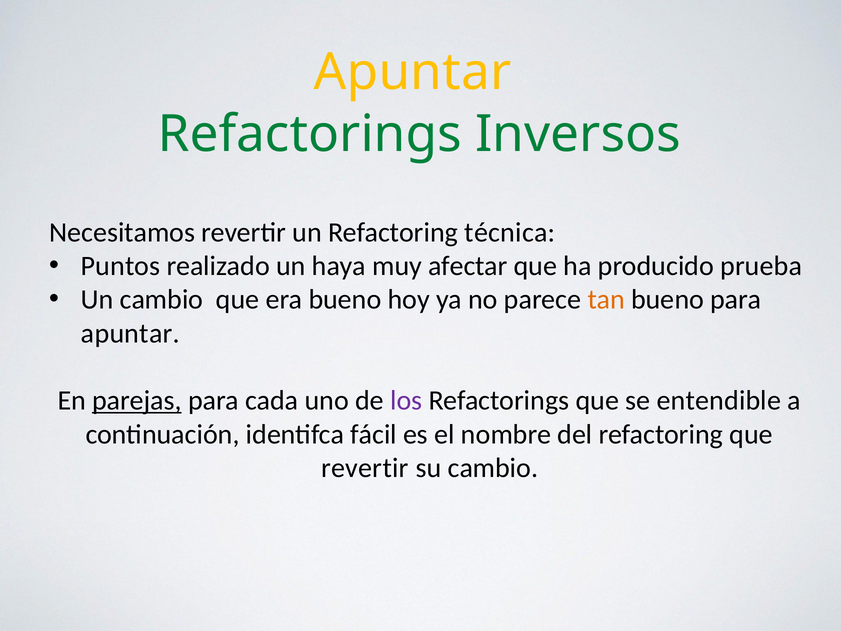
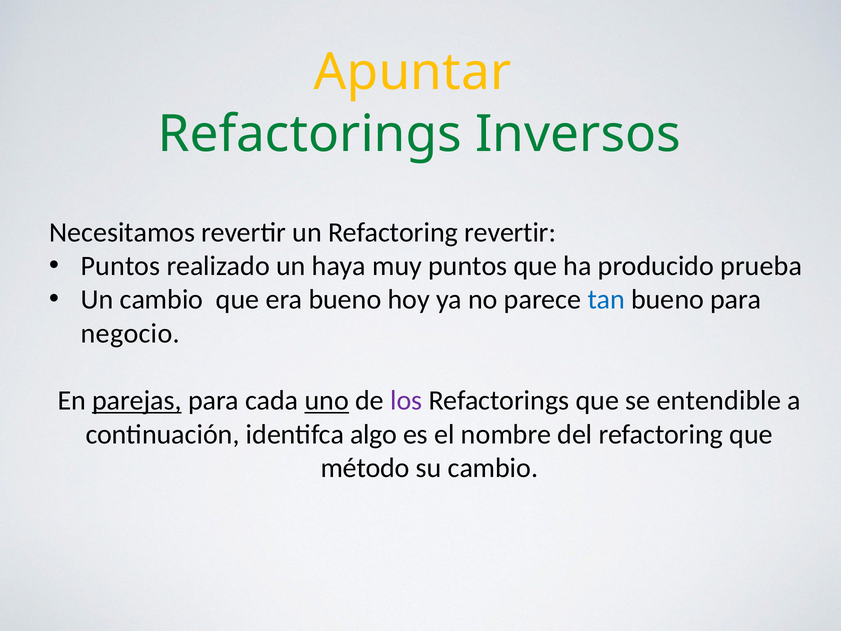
Refactoring técnica: técnica -> revertir (510, 232)
muy afectar: afectar -> puntos (468, 266)
tan colour: orange -> blue (606, 300)
apuntar: apuntar -> negocio (130, 333)
uno underline: none -> present (327, 401)
fácil: fácil -> algo (374, 434)
revertir: revertir -> método (365, 468)
